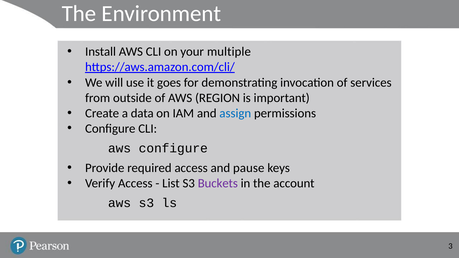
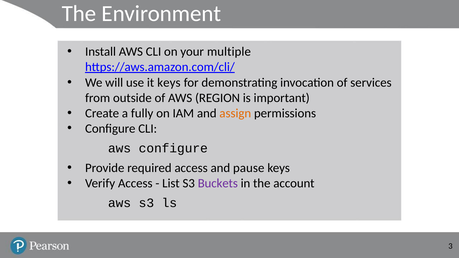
it goes: goes -> keys (169, 83)
data: data -> fully (142, 113)
assign colour: blue -> orange (235, 113)
